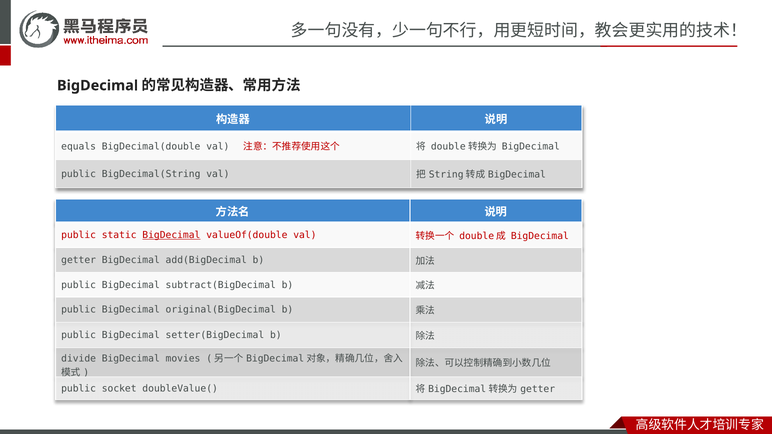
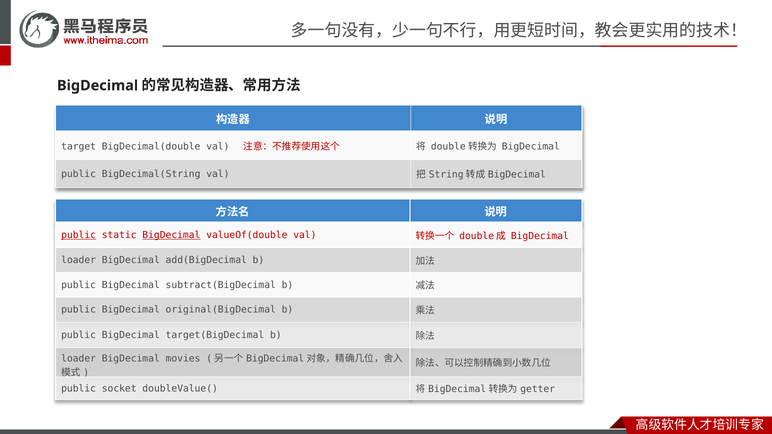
equals: equals -> target (79, 147)
public underline: none -> present (79, 235)
getter: getter -> loader (79, 260)
setter(BigDecimal: setter(BigDecimal -> target(BigDecimal (215, 335)
divide: divide -> loader (79, 359)
